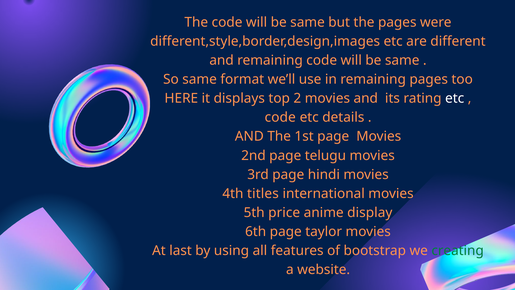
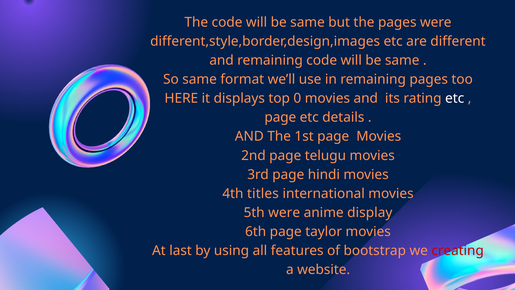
2: 2 -> 0 (297, 98)
code: code -> page (280, 117)
5th price: price -> were (284, 212)
creating colour: green -> red (458, 251)
